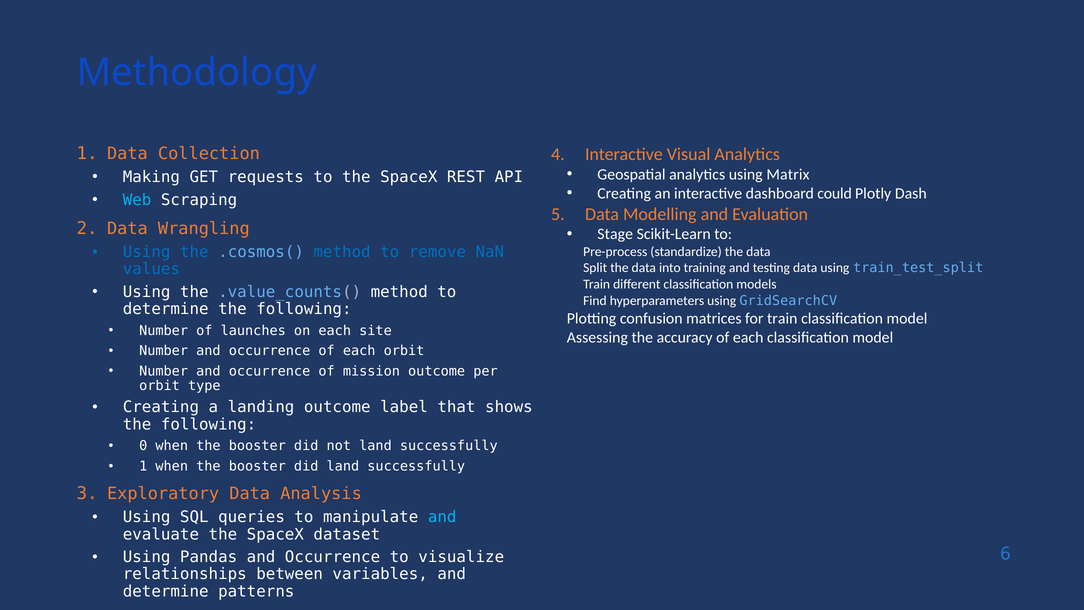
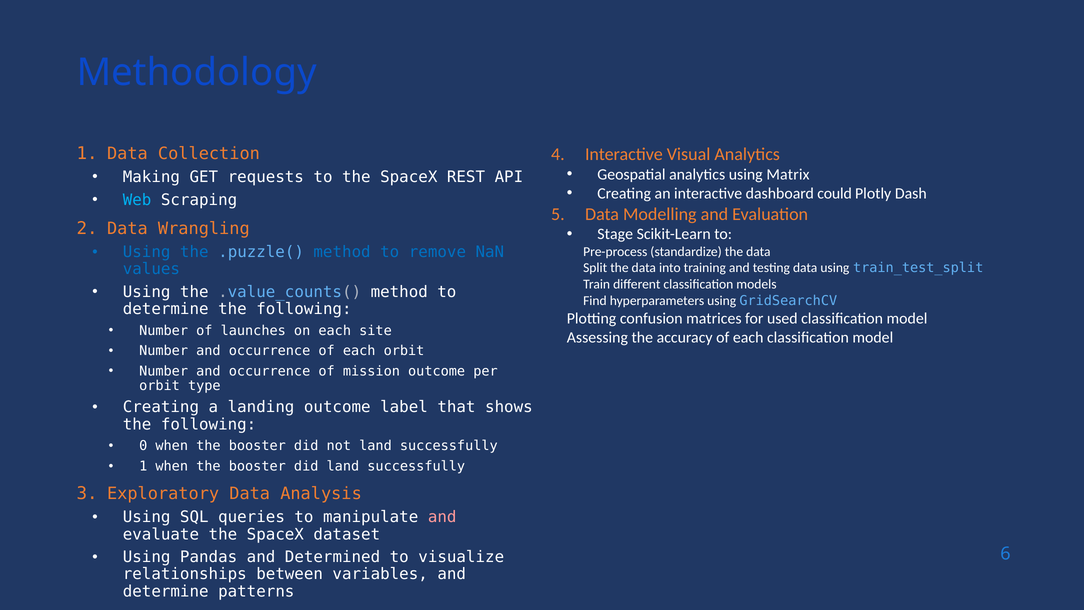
.cosmos(: .cosmos( -> .puzzle( (261, 252)
for train: train -> used (782, 318)
and colour: light blue -> pink (442, 517)
Pandas and Occurrence: Occurrence -> Determined (333, 557)
